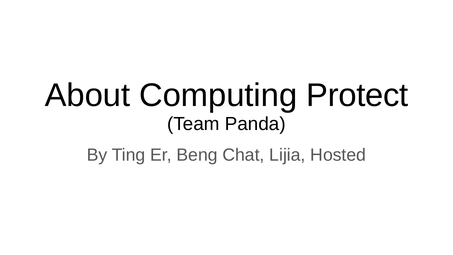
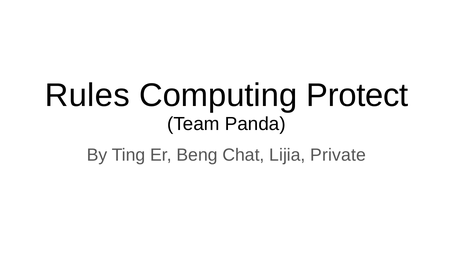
About: About -> Rules (87, 95)
Hosted: Hosted -> Private (338, 155)
